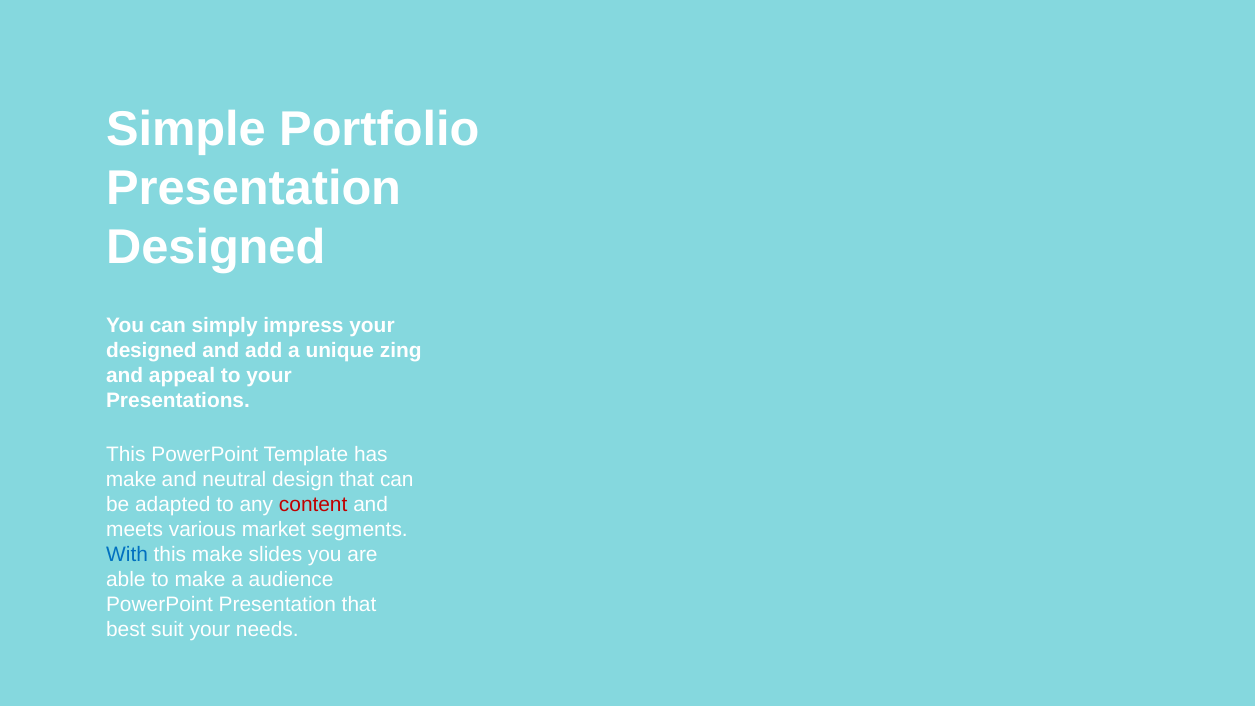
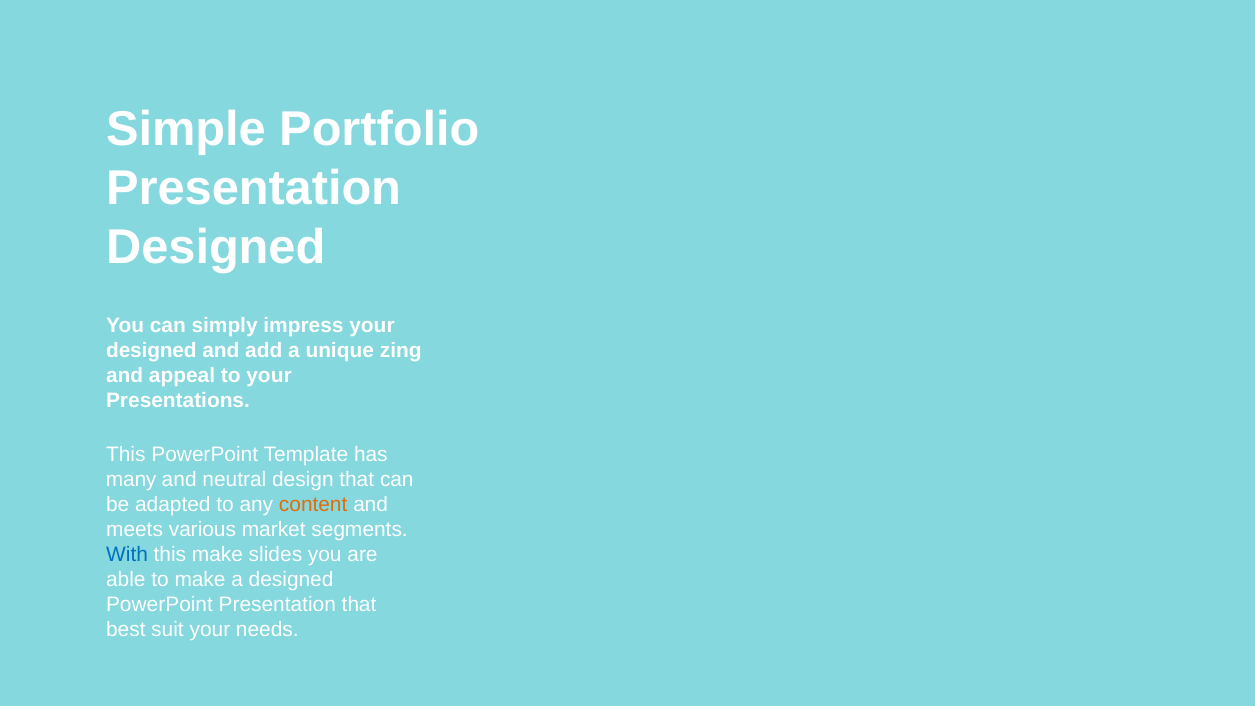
make: make -> many (131, 479)
content colour: red -> orange (313, 504)
a audience: audience -> designed (291, 580)
